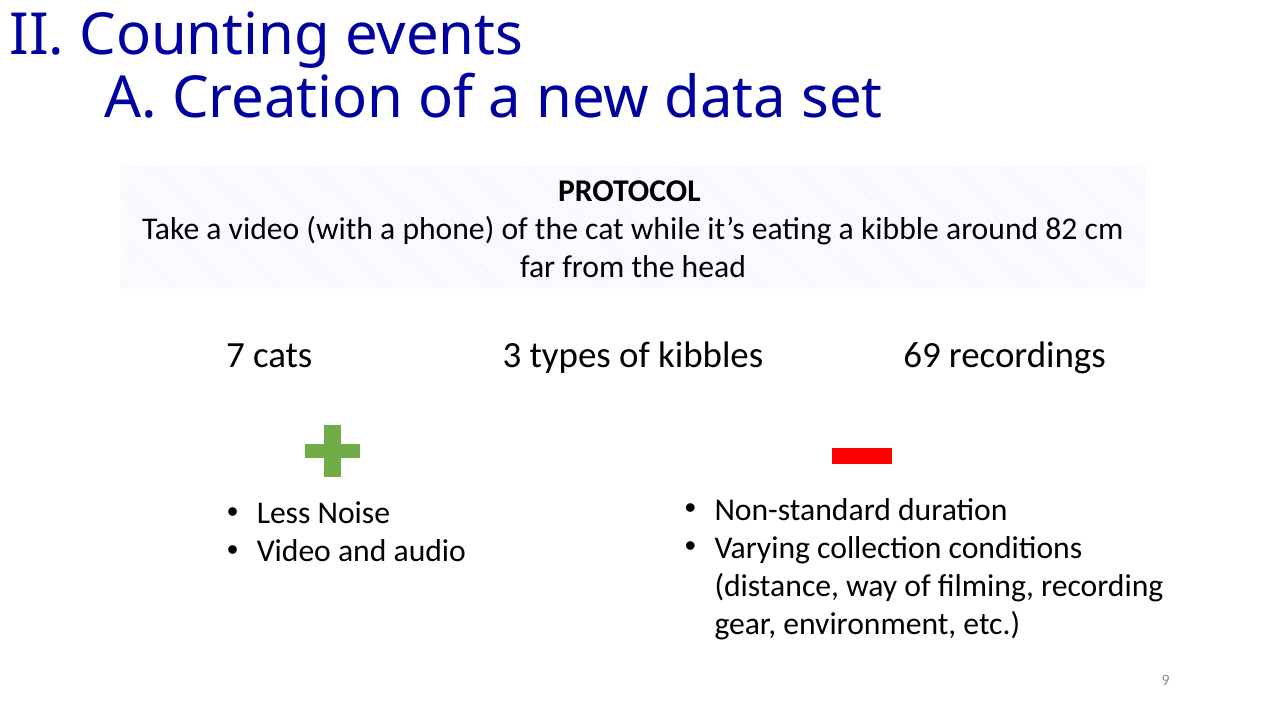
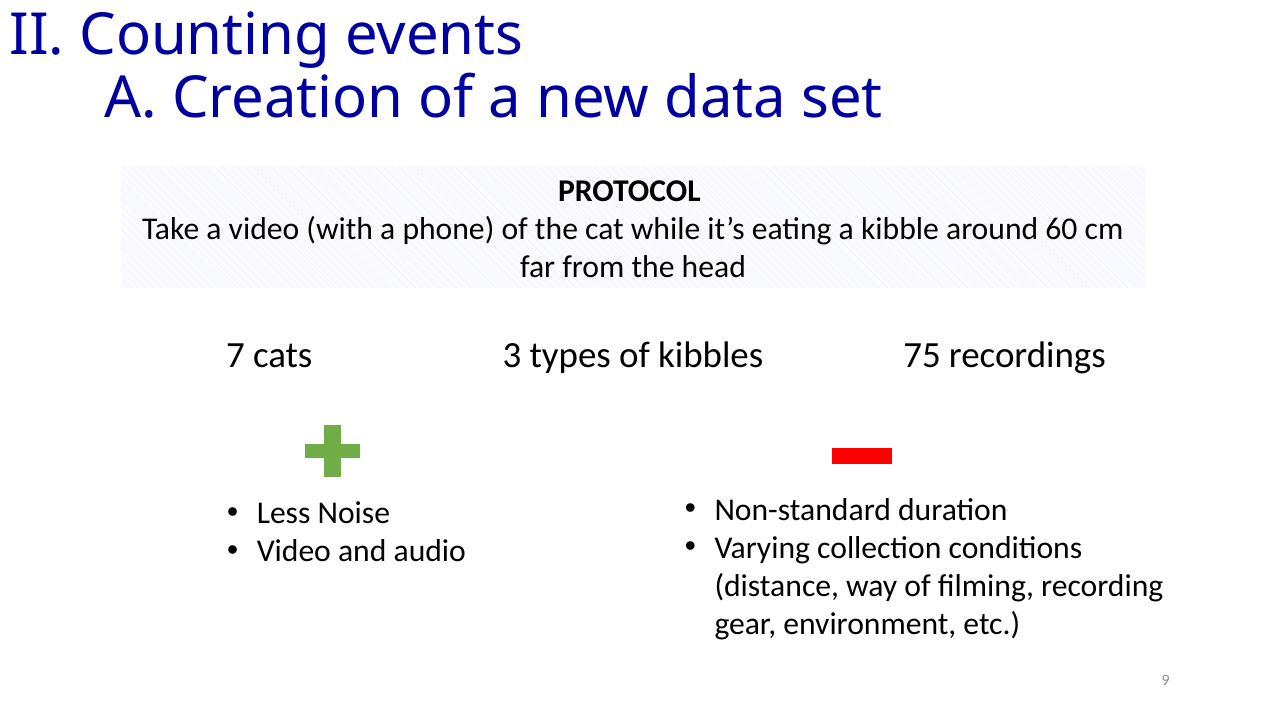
82: 82 -> 60 (1061, 229)
69: 69 -> 75 (922, 355)
